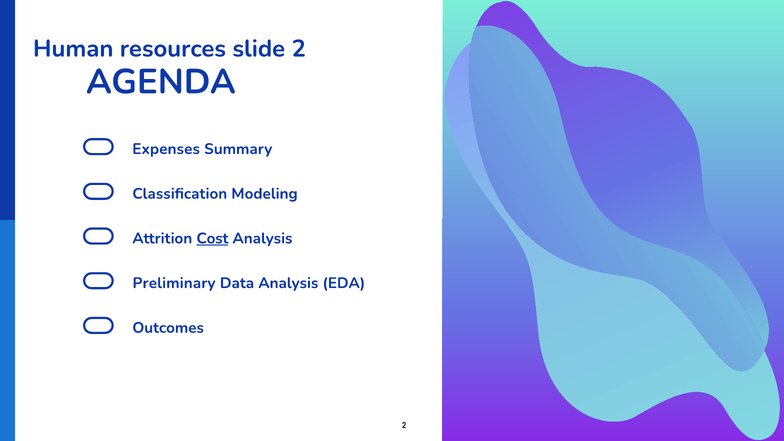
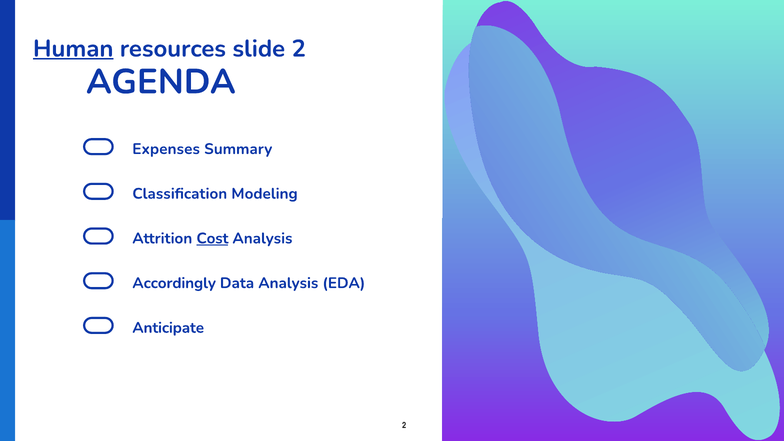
Human underline: none -> present (73, 49)
Preliminary: Preliminary -> Accordingly (174, 283)
Outcomes: Outcomes -> Anticipate (168, 328)
